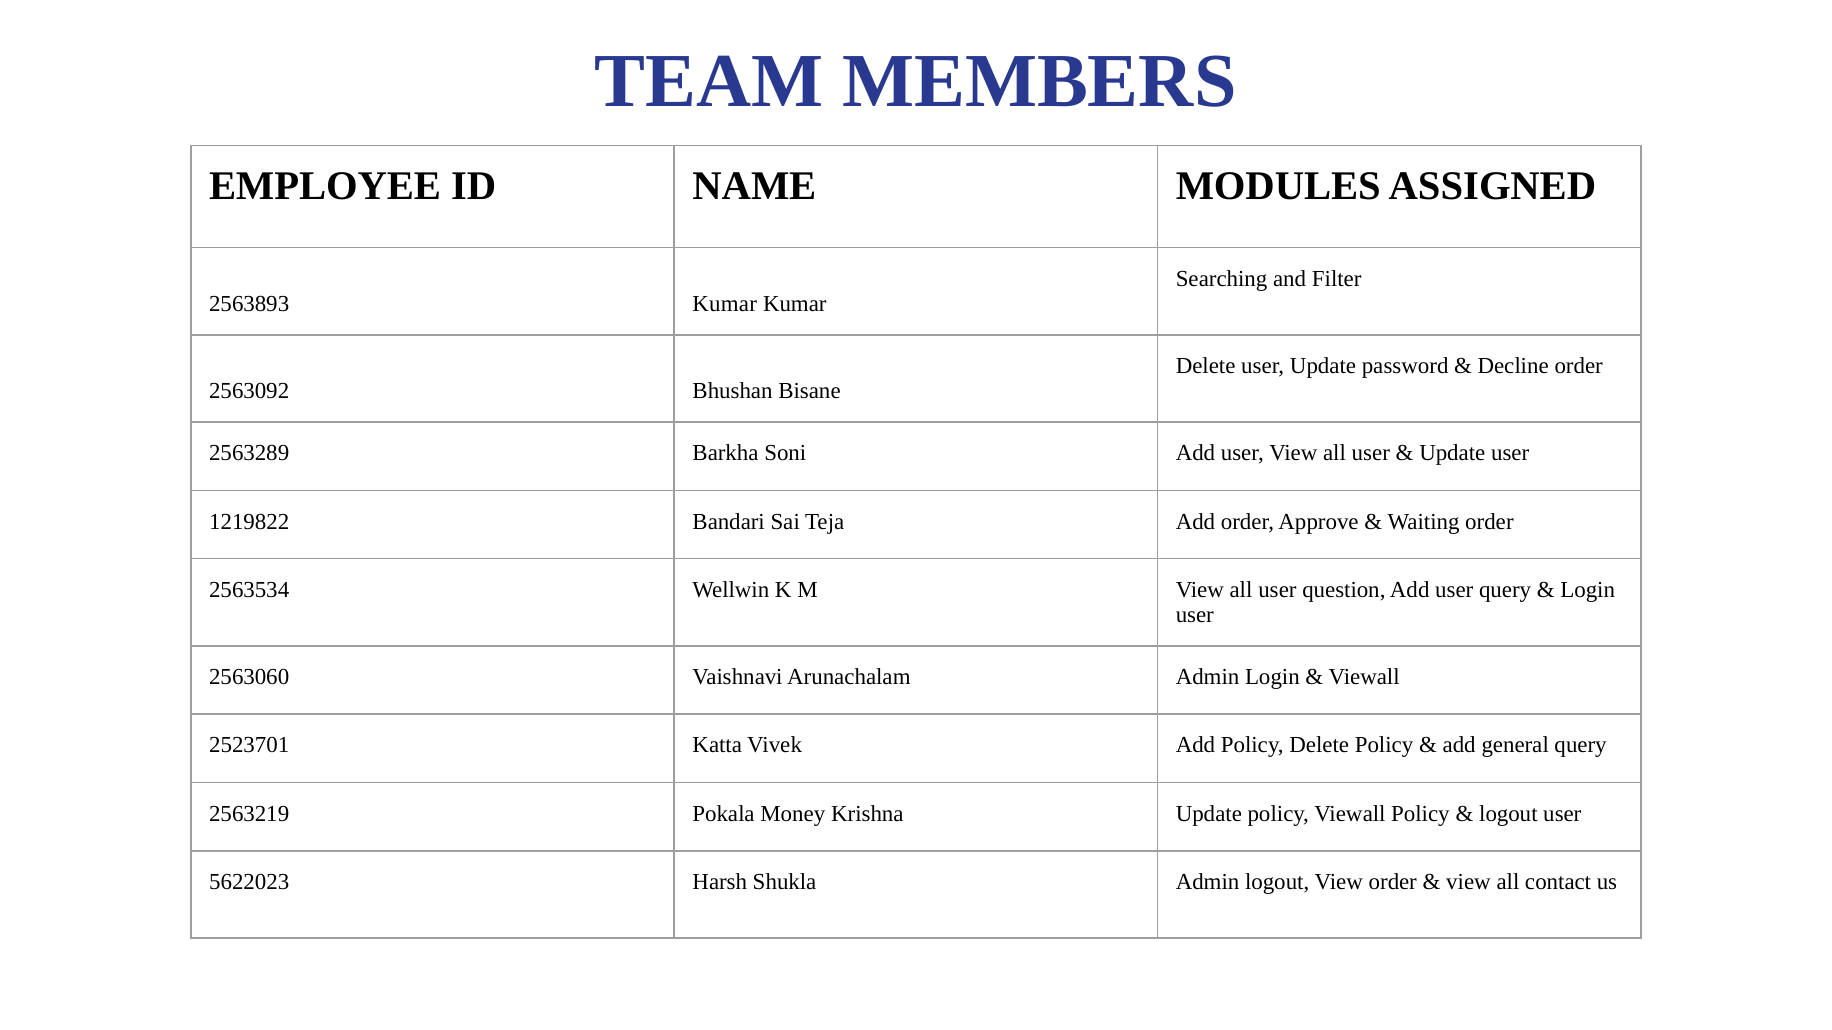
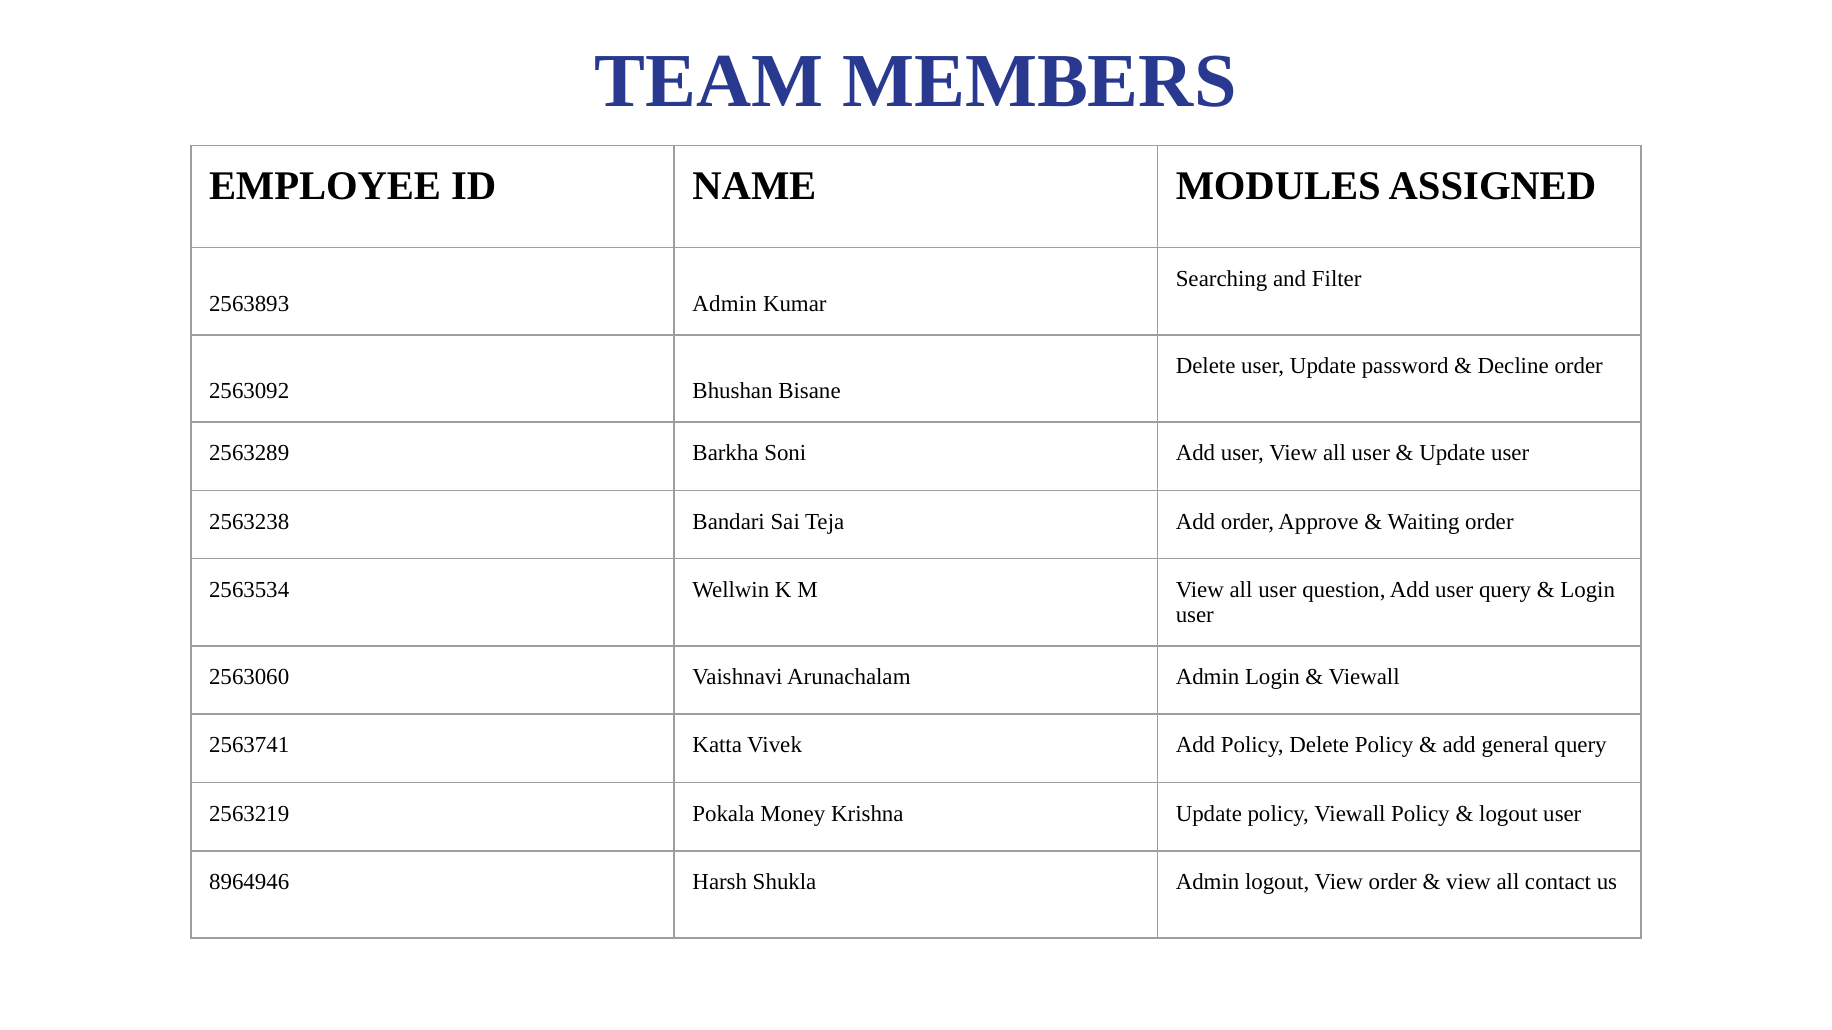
2563893 Kumar: Kumar -> Admin (725, 304)
1219822: 1219822 -> 2563238 (249, 522)
2523701: 2523701 -> 2563741 (249, 746)
5622023: 5622023 -> 8964946 (249, 882)
